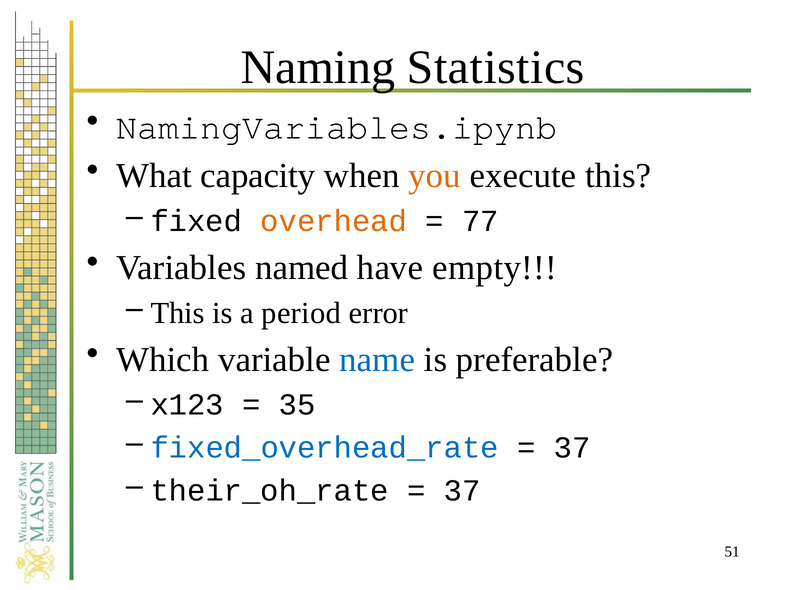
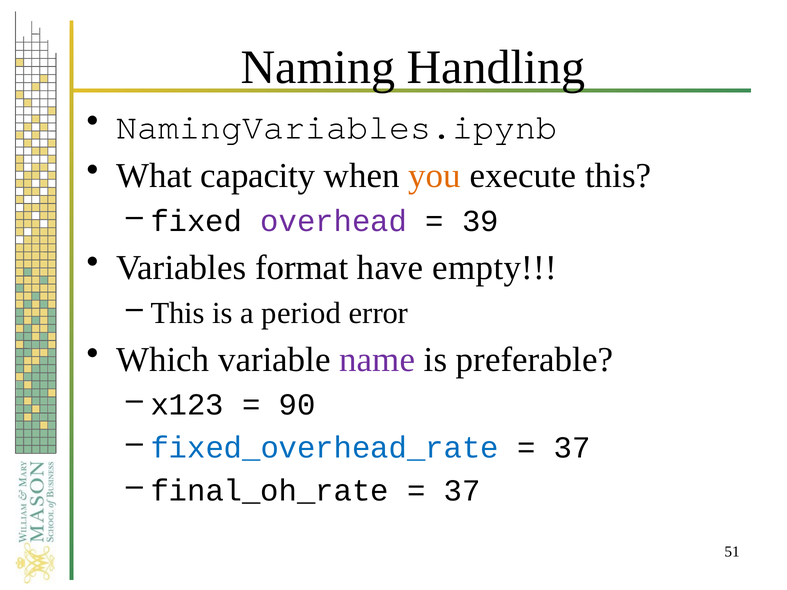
Statistics: Statistics -> Handling (496, 68)
overhead colour: orange -> purple (334, 221)
77: 77 -> 39 (480, 221)
named: named -> format (302, 268)
name colour: blue -> purple (377, 360)
35: 35 -> 90 (297, 405)
their_oh_rate: their_oh_rate -> final_oh_rate (270, 491)
